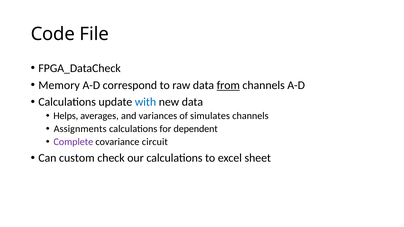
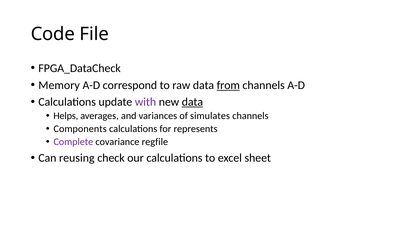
with colour: blue -> purple (145, 102)
data underline: none -> present (192, 102)
Assignments: Assignments -> Components (80, 129)
dependent: dependent -> represents (196, 129)
circuit: circuit -> regfile (155, 142)
custom: custom -> reusing (77, 158)
